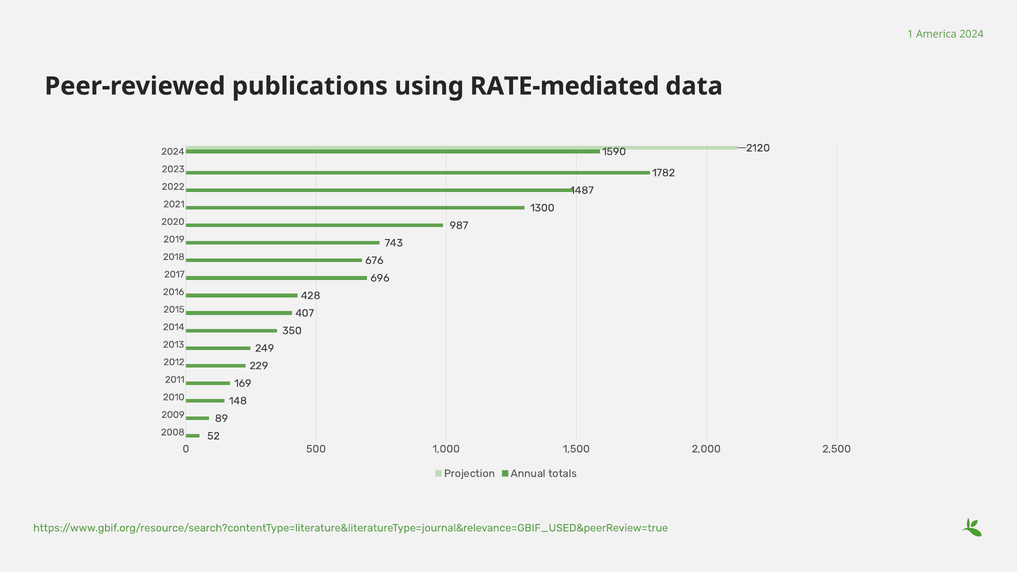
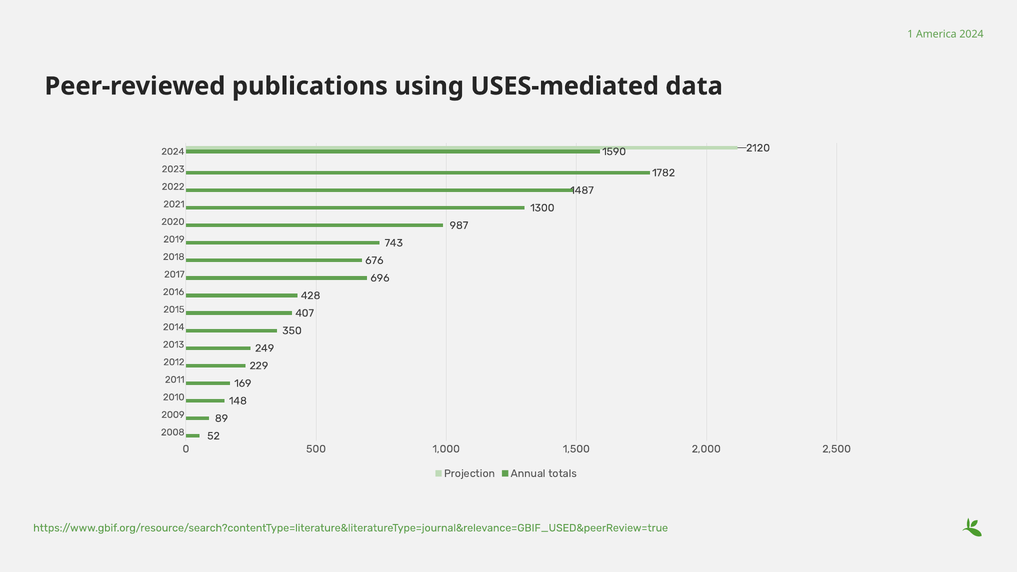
RATE-mediated: RATE-mediated -> USES-mediated (565, 86)
